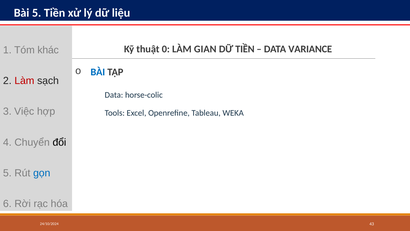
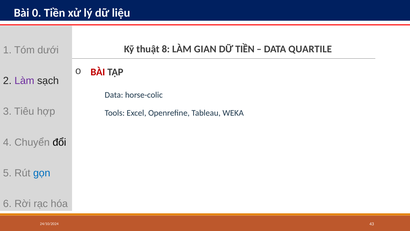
Bài 5: 5 -> 0 (37, 13)
0: 0 -> 8 (166, 49)
VARIANCE: VARIANCE -> QUARTILE (310, 49)
khác: khác -> dưới (48, 50)
BÀI colour: blue -> red (98, 72)
Làm colour: red -> purple (24, 81)
Việc: Việc -> Tiêu (24, 111)
